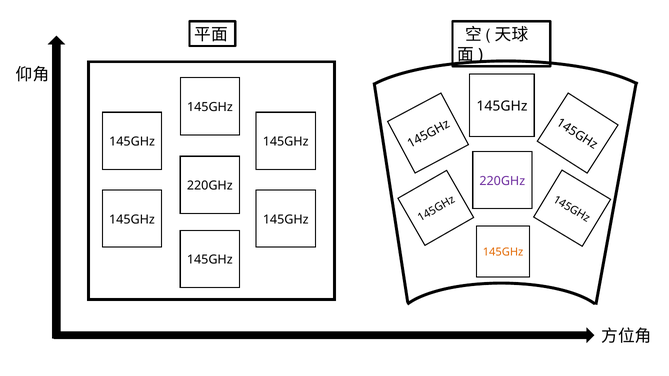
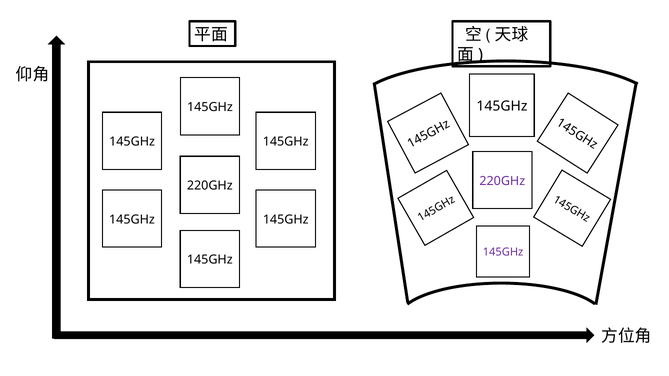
145GHz colour: orange -> purple (503, 252)
